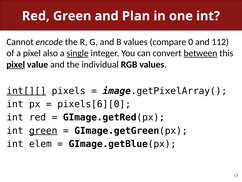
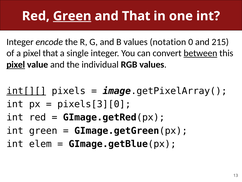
Green underline: none -> present (72, 16)
and Plan: Plan -> That (136, 16)
Cannot: Cannot -> Integer (20, 42)
compare: compare -> notation (168, 42)
112: 112 -> 215 (220, 42)
pixel also: also -> that (50, 53)
single underline: present -> none (78, 53)
pixels[6][0: pixels[6][0 -> pixels[3][0 (94, 104)
green underline: present -> none (43, 130)
